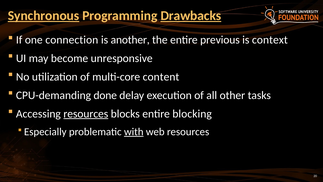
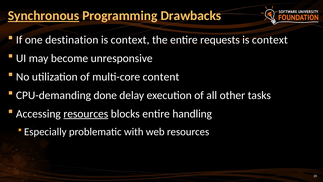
Drawbacks underline: present -> none (191, 16)
connection: connection -> destination (72, 40)
another: another -> context (130, 40)
previous: previous -> requests (220, 40)
blocking: blocking -> handling (192, 114)
with underline: present -> none (134, 132)
